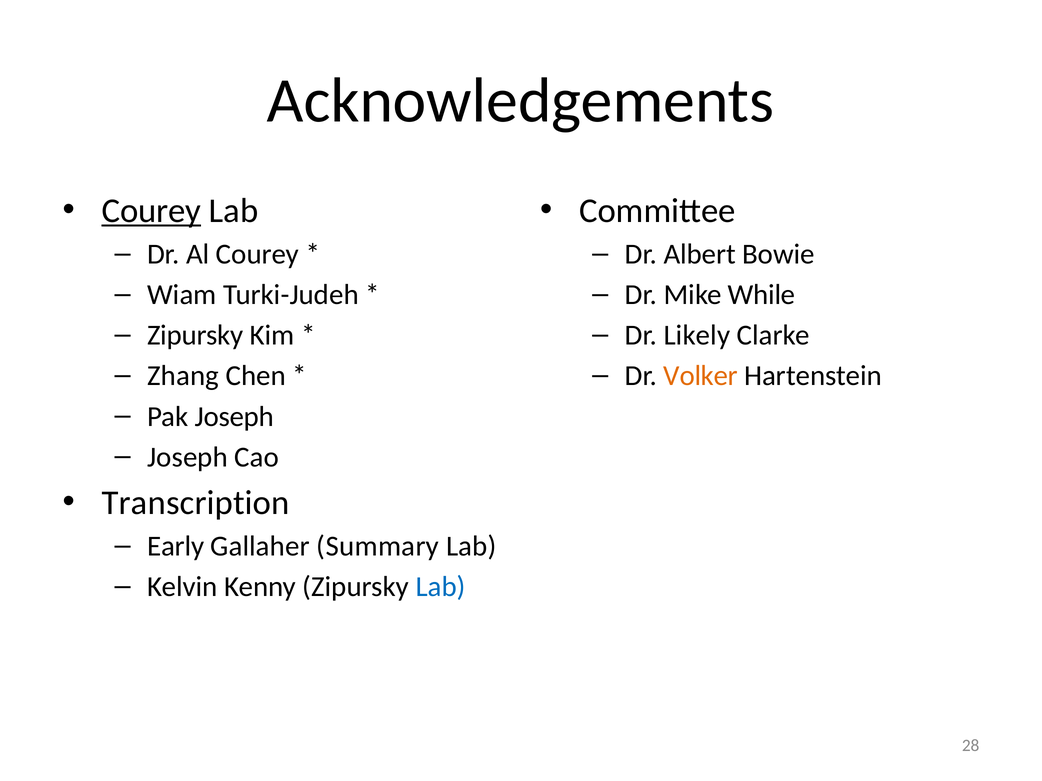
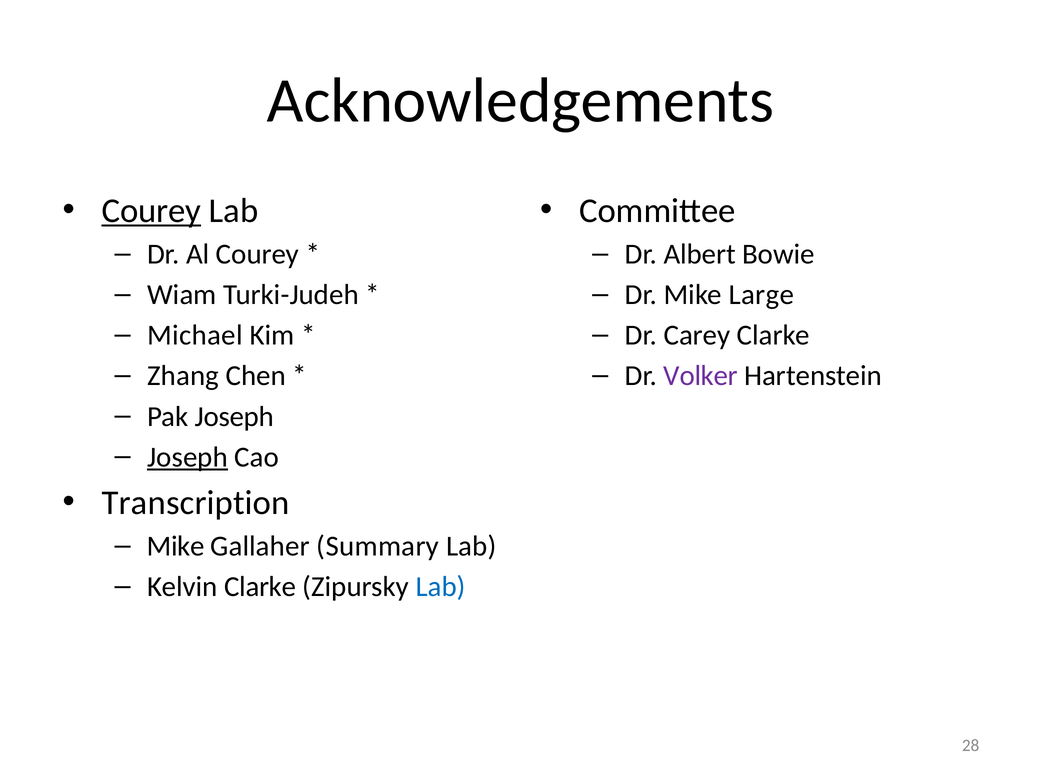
While: While -> Large (761, 295)
Zipursky: Zipursky -> Michael (195, 336)
Likely: Likely -> Carey (697, 336)
Volker colour: orange -> purple (701, 376)
Joseph underline: none -> present (188, 457)
Early: Early -> Mike (176, 547)
Kelvin Kenny: Kenny -> Clarke (260, 587)
